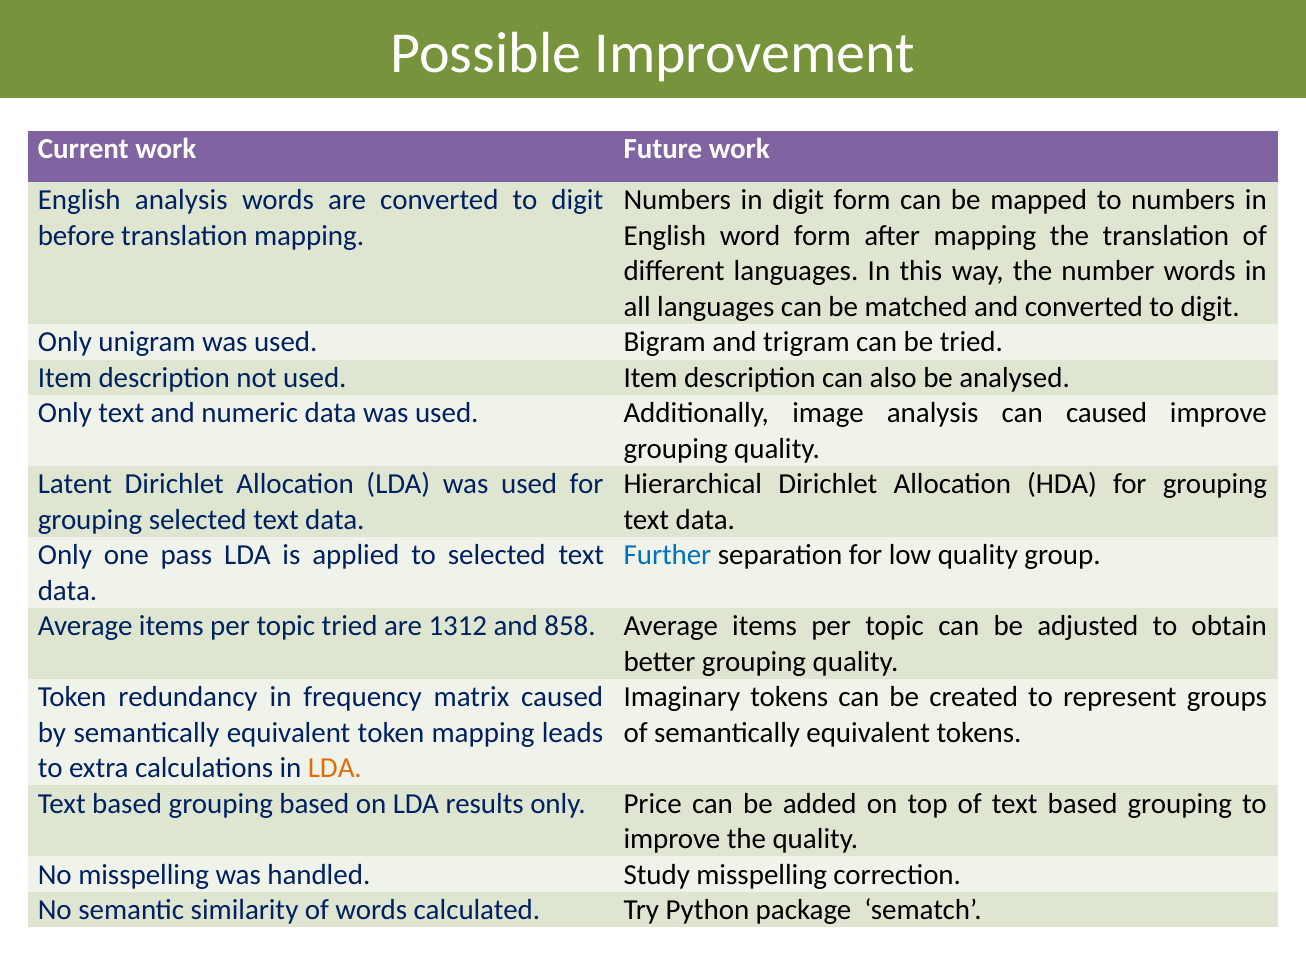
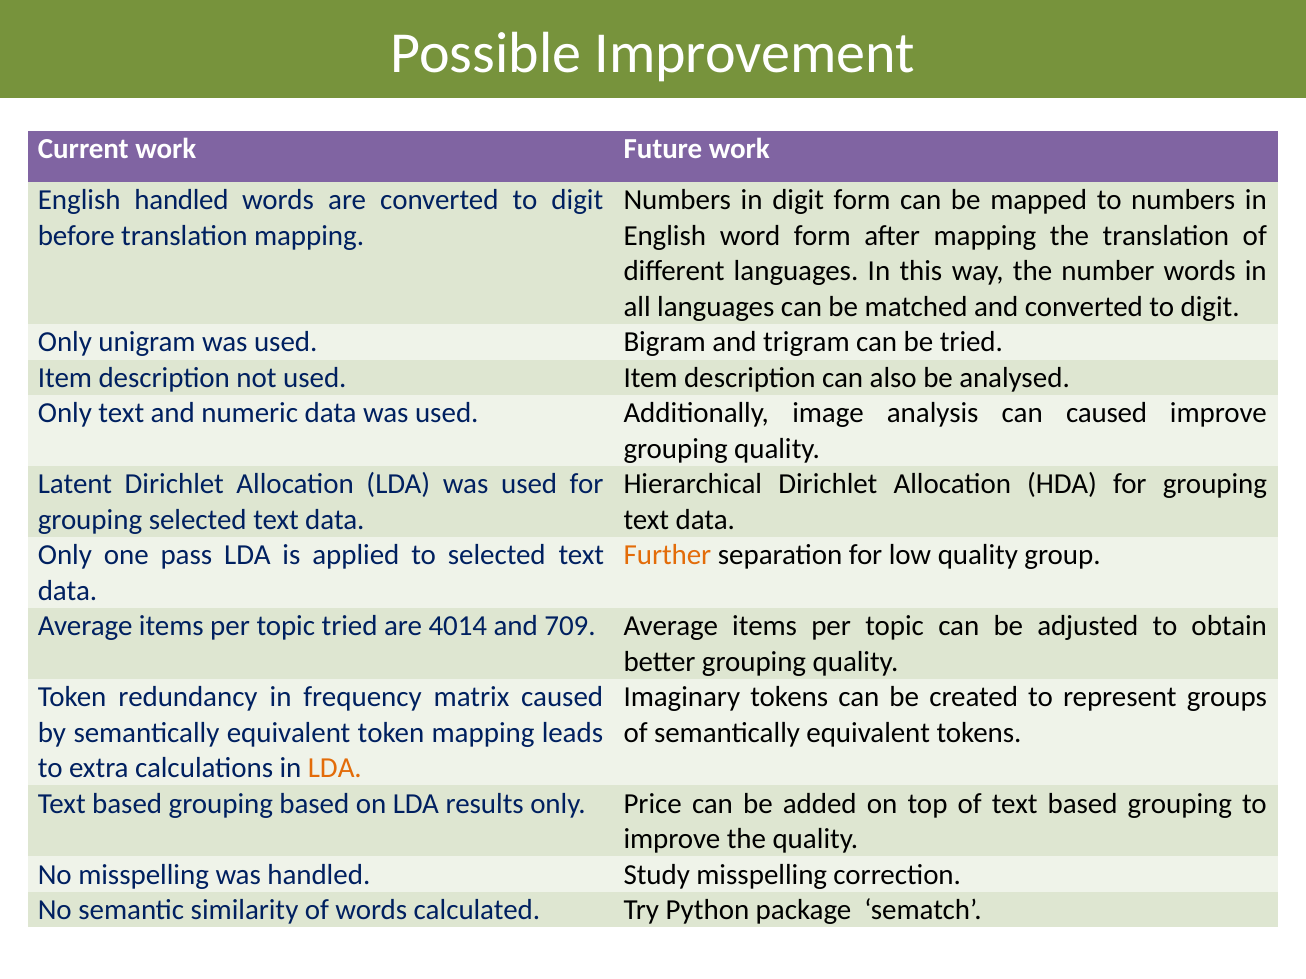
English analysis: analysis -> handled (182, 200)
Further colour: blue -> orange (667, 555)
1312: 1312 -> 4014 (458, 626)
858: 858 -> 709 (570, 626)
